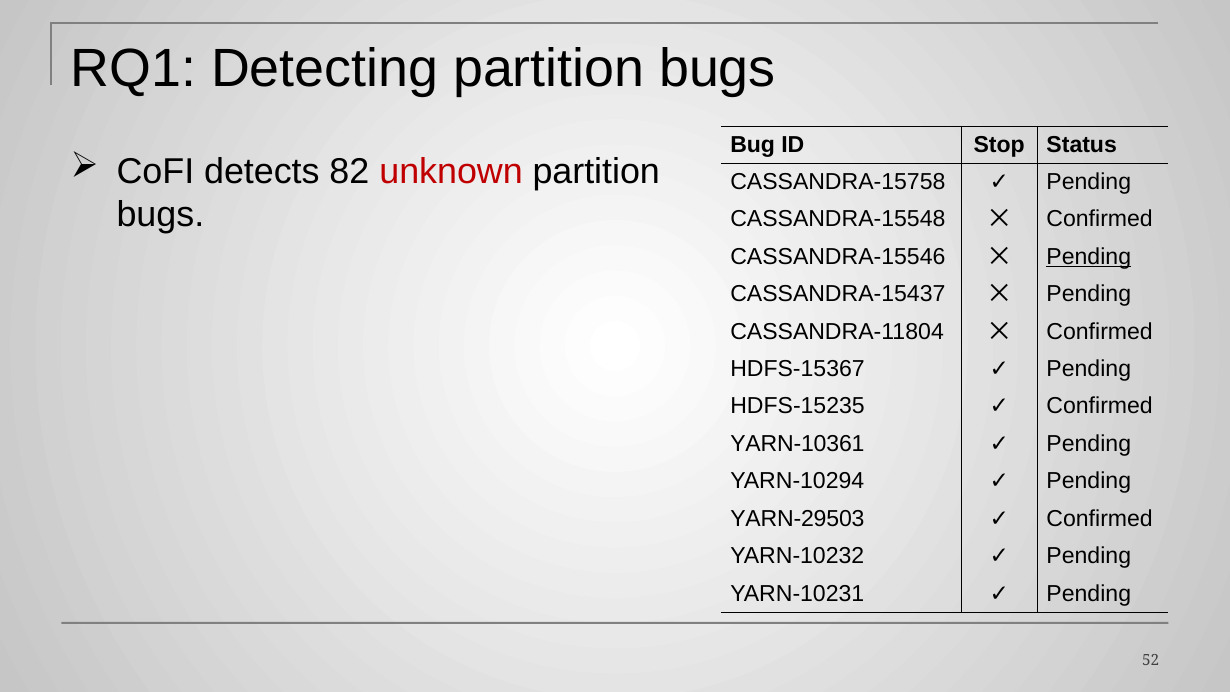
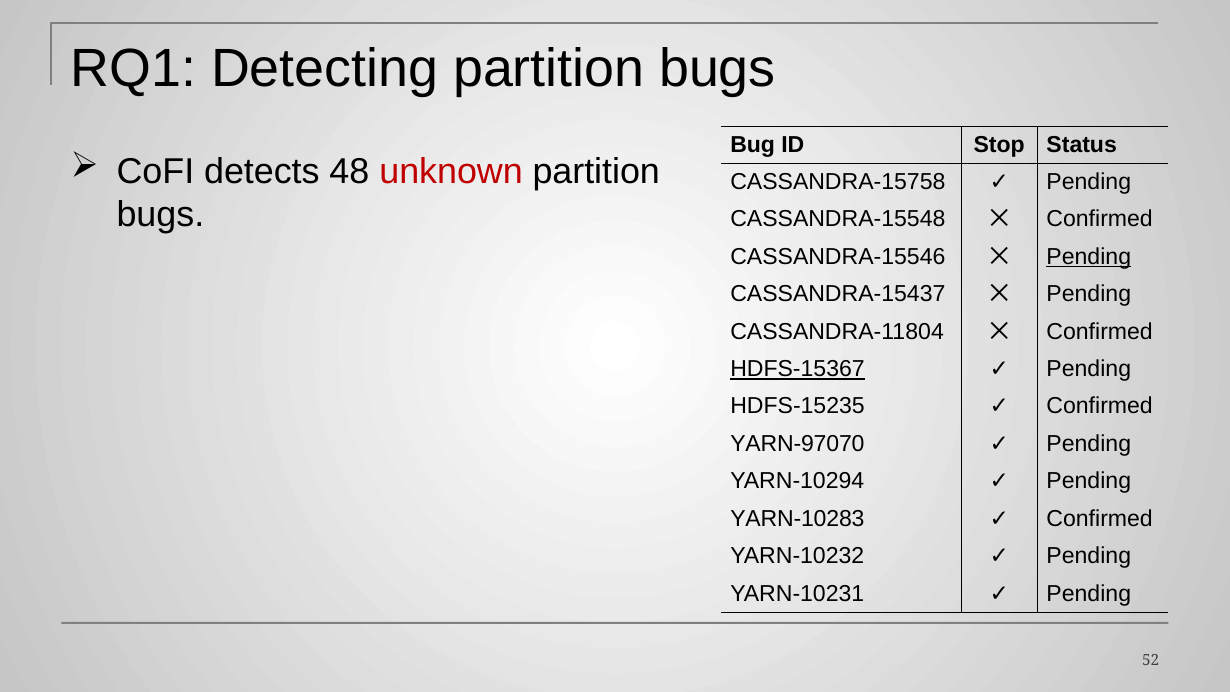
82: 82 -> 48 (349, 172)
HDFS-15367 underline: none -> present (798, 369)
YARN-10361: YARN-10361 -> YARN-97070 (797, 444)
YARN-29503: YARN-29503 -> YARN-10283 (797, 519)
